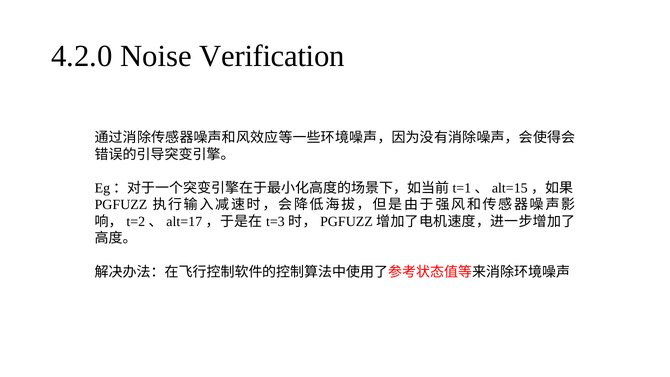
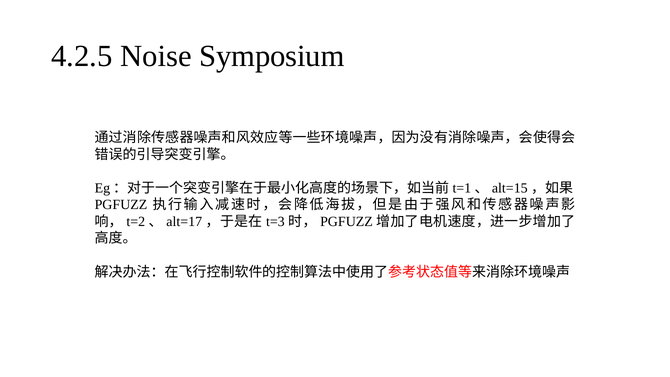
4.2.0: 4.2.0 -> 4.2.5 (82, 56)
Verification: Verification -> Symposium (272, 56)
